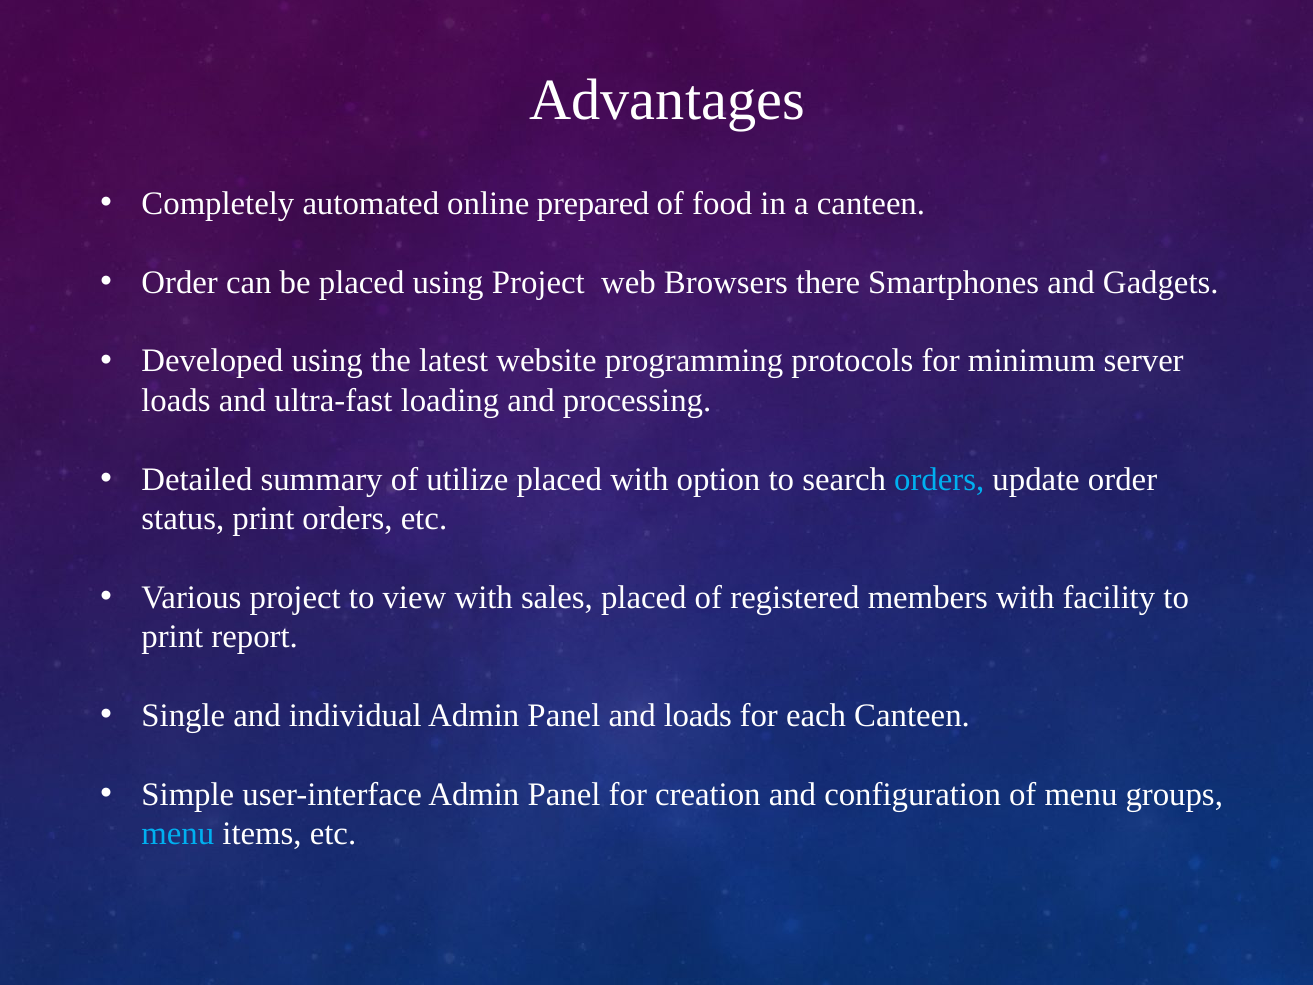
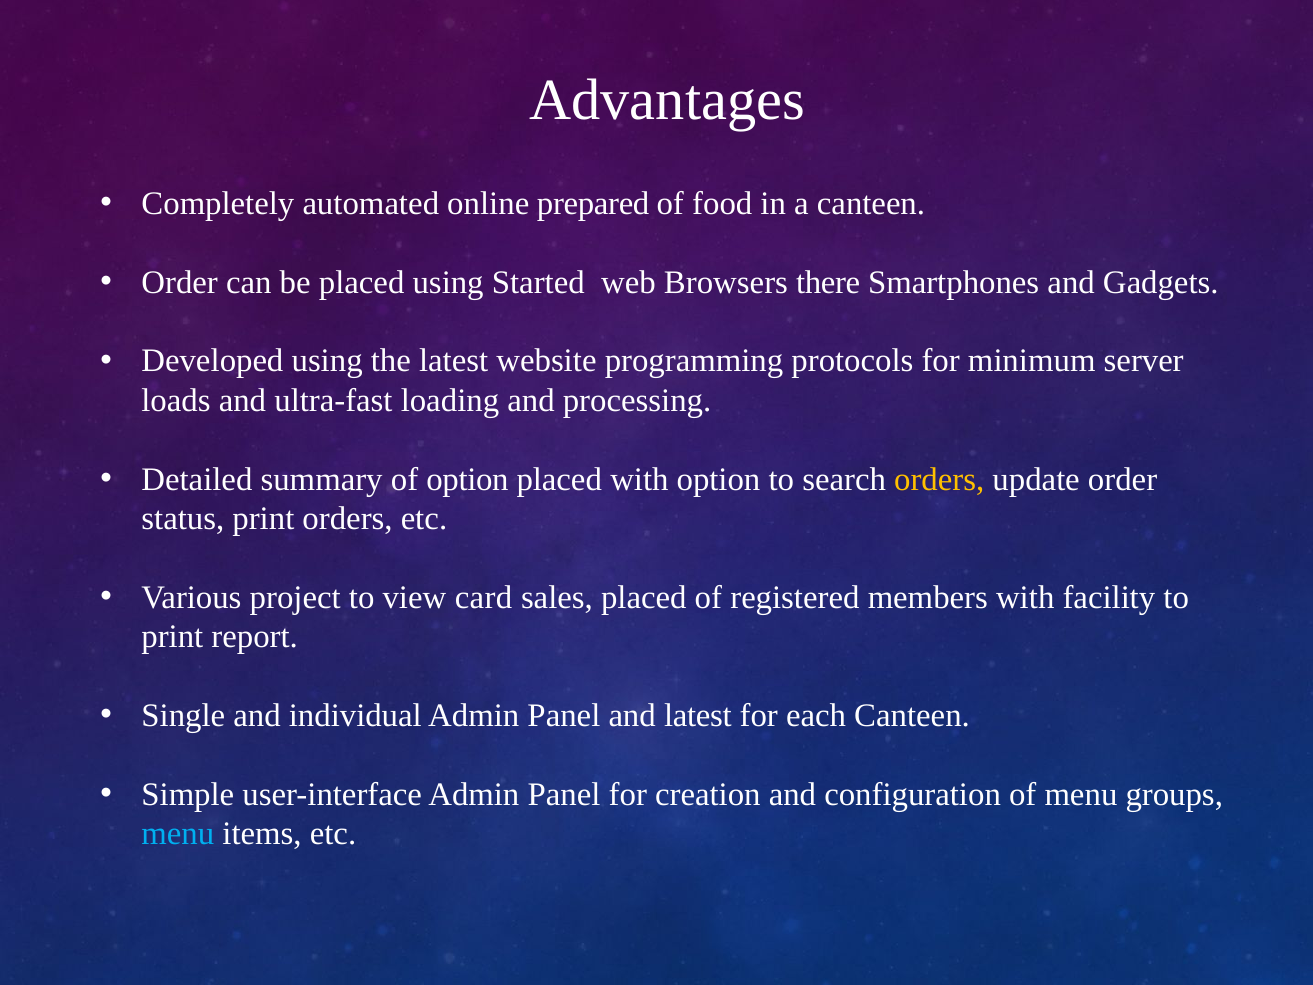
using Project: Project -> Started (538, 282)
of utilize: utilize -> option (467, 479)
orders colour: light blue -> yellow (939, 479)
view with: with -> card (483, 597)
and loads: loads -> latest (698, 716)
